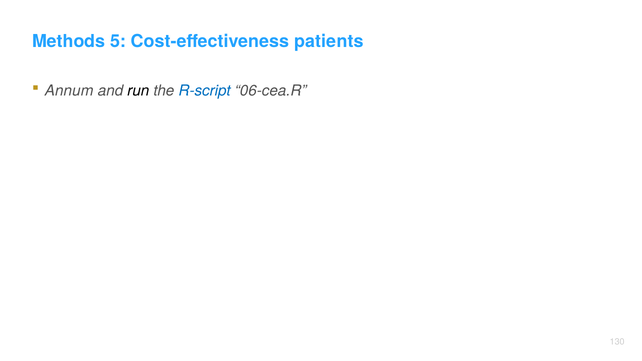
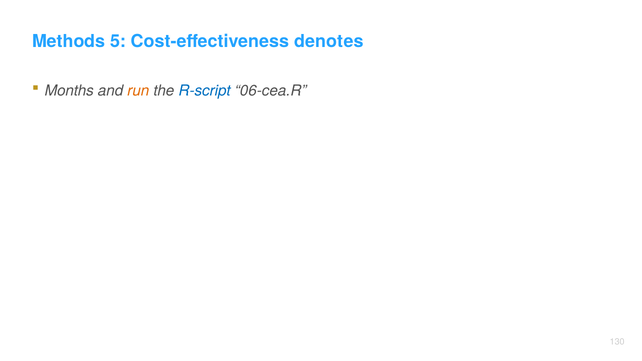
patients: patients -> denotes (329, 41)
Annum: Annum -> Months (69, 91)
run colour: black -> orange (138, 91)
